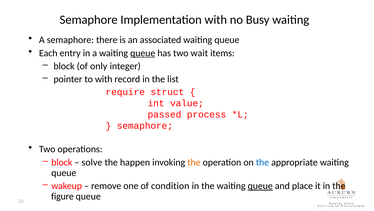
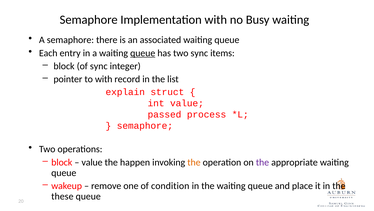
two wait: wait -> sync (199, 53)
of only: only -> sync (99, 66)
require: require -> explain (125, 92)
solve: solve -> value (92, 162)
the colour: blue -> purple (262, 162)
queue underline: present -> none (260, 185)
figure: figure -> these (62, 196)
